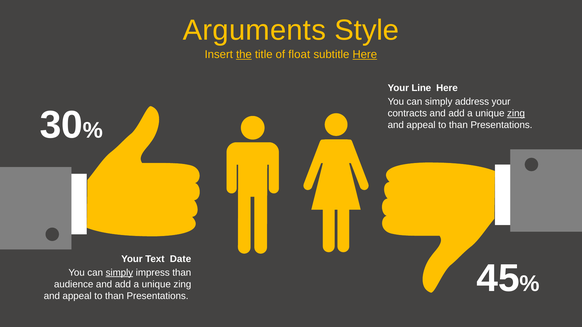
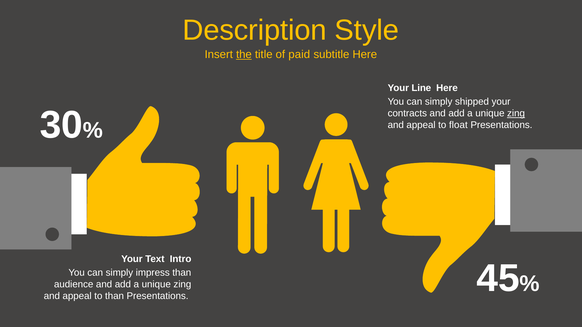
Arguments: Arguments -> Description (255, 30)
float: float -> paid (299, 54)
Here underline: present -> none (365, 54)
address: address -> shipped (472, 102)
than: than -> float (458, 125)
Date: Date -> Intro (181, 259)
simply underline: present -> none (119, 273)
